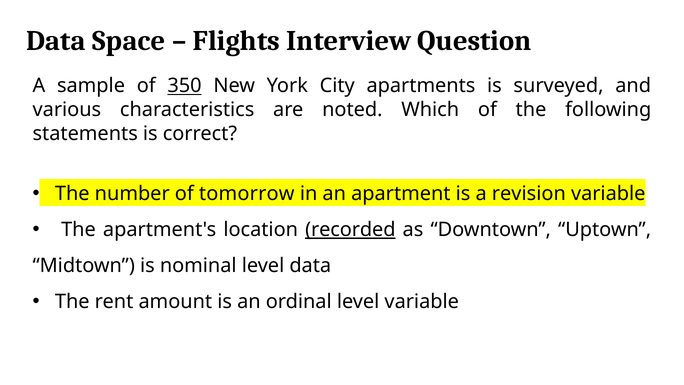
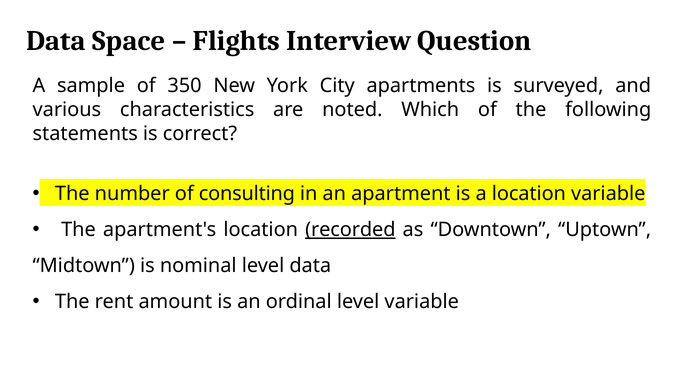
350 underline: present -> none (185, 86)
tomorrow: tomorrow -> consulting (247, 194)
a revision: revision -> location (529, 194)
